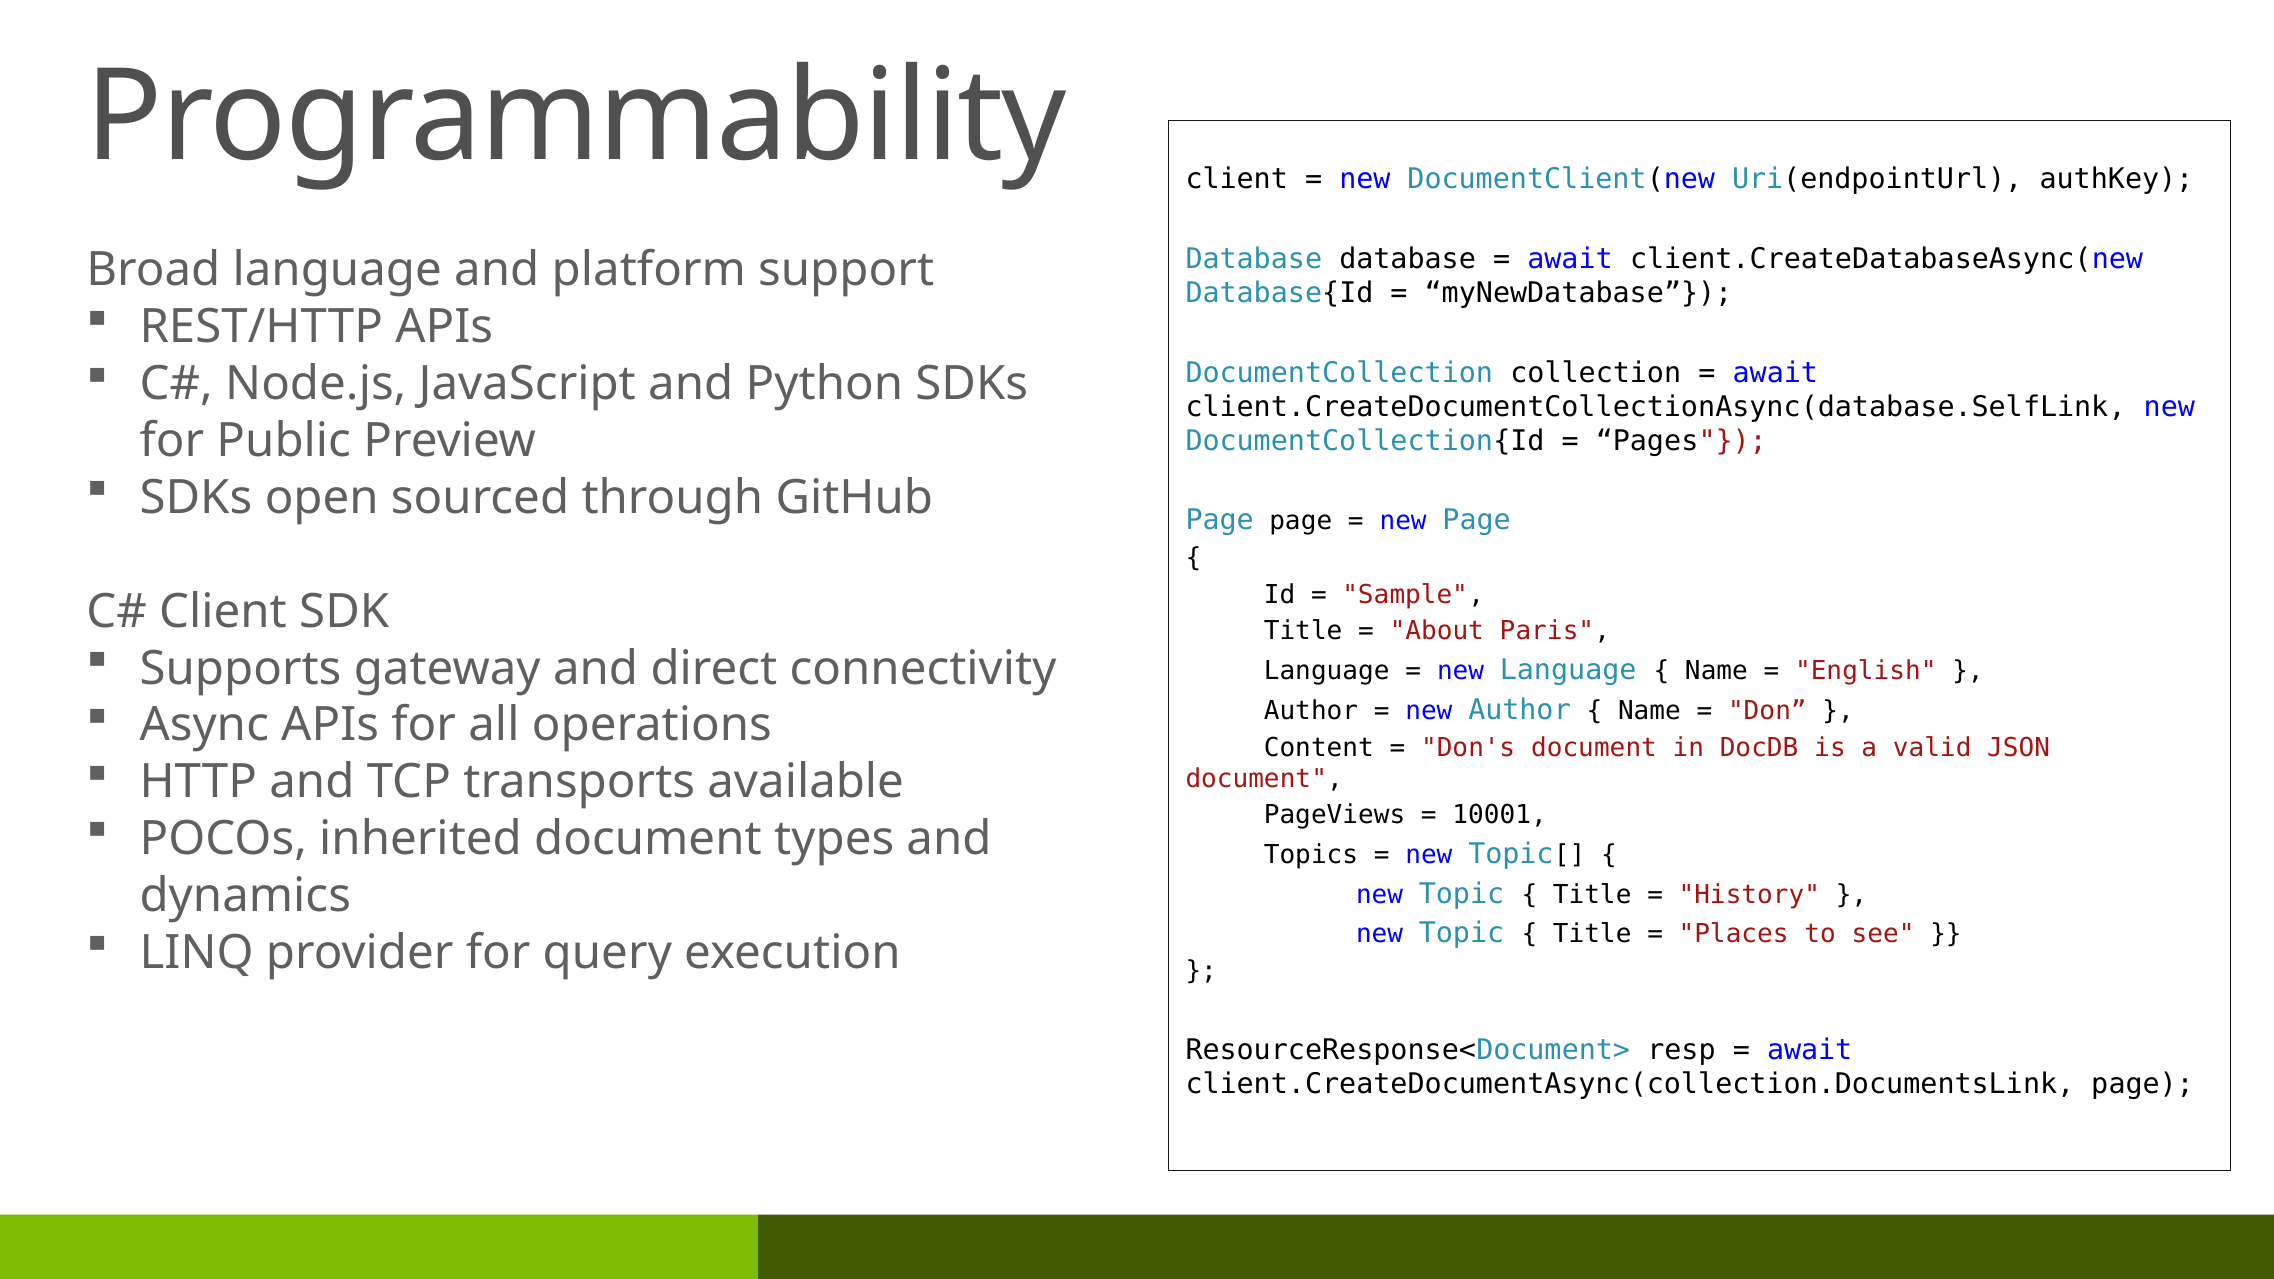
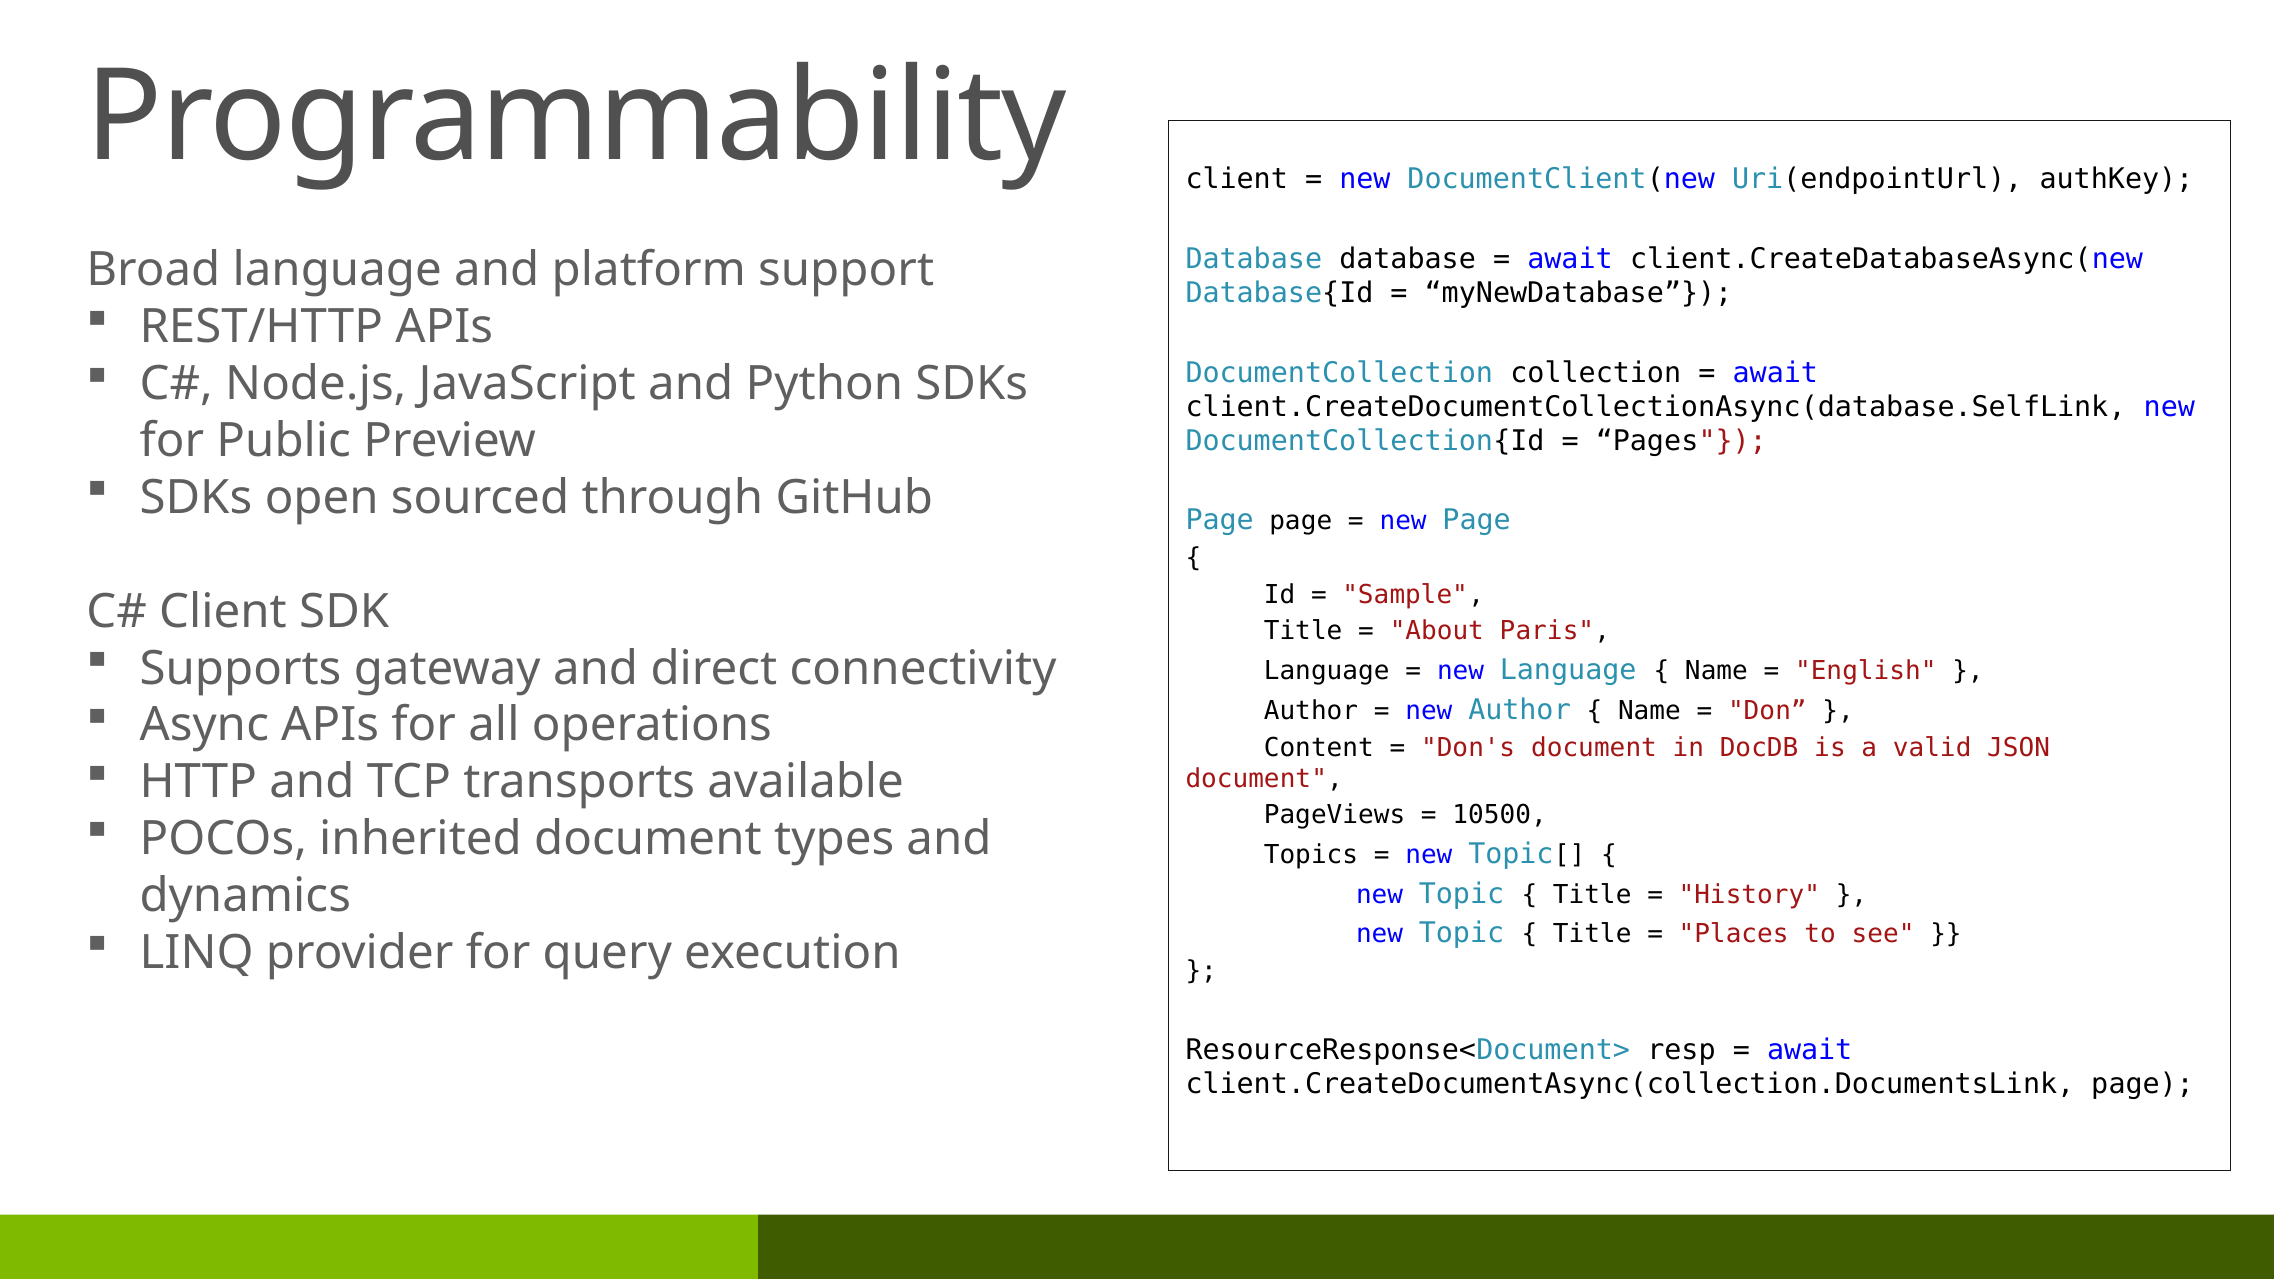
10001: 10001 -> 10500 (1500, 815)
